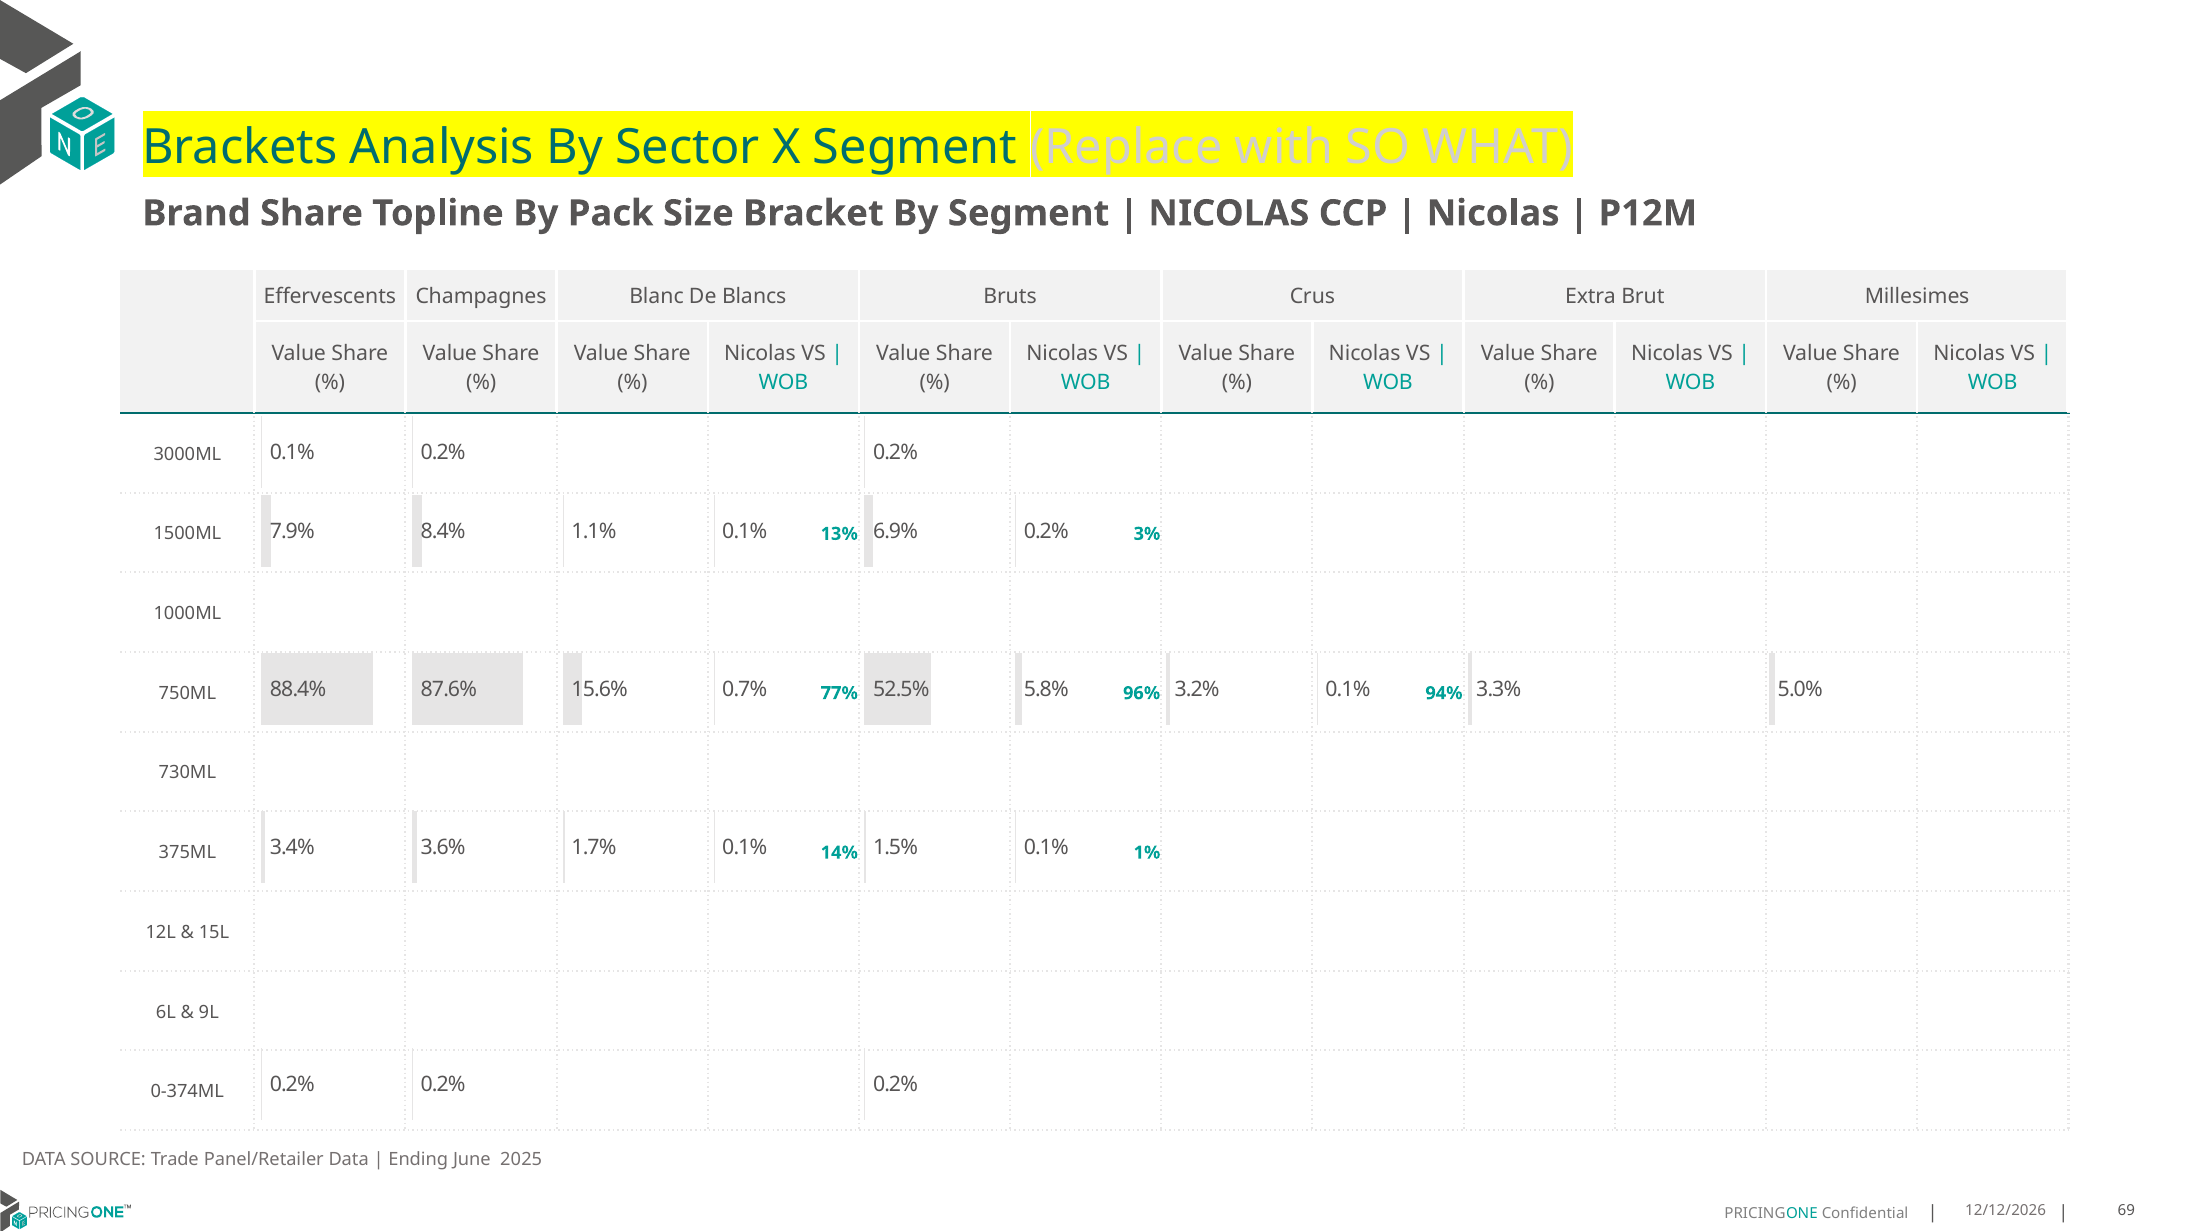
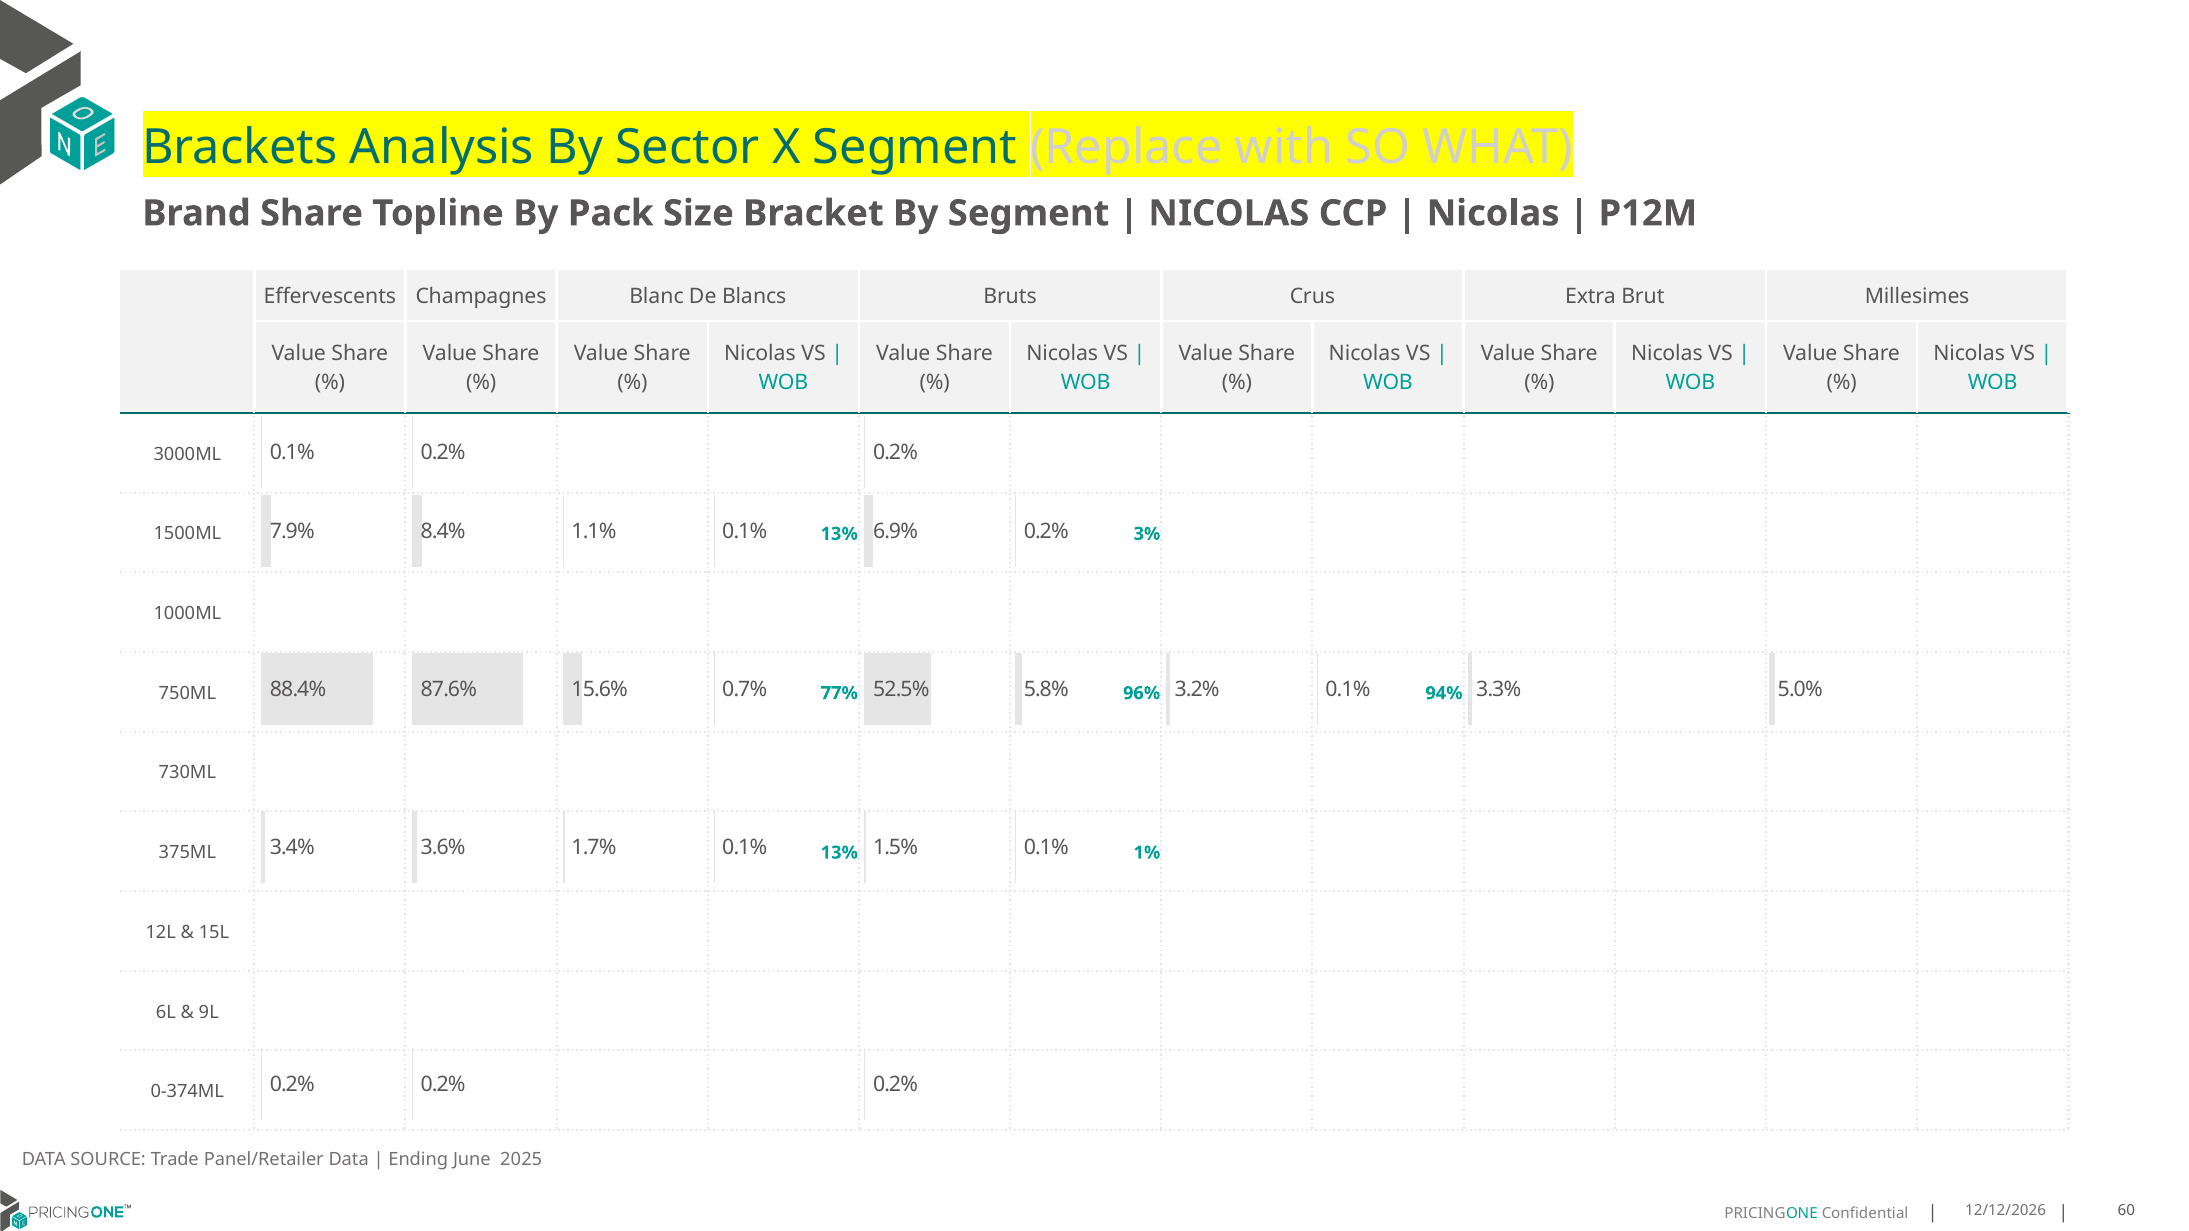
375ML 14%: 14% -> 13% (839, 853)
69: 69 -> 60 (2126, 1211)
